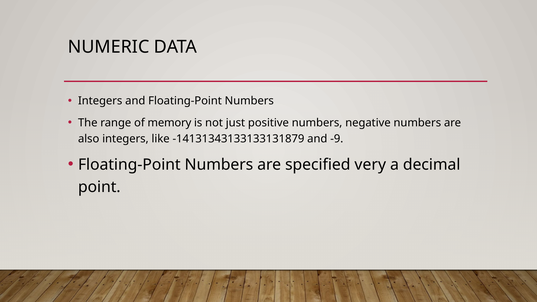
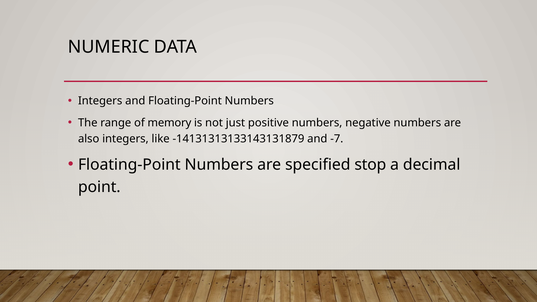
-14131343133133131879: -14131343133133131879 -> -14131313133143131879 (238, 139)
-9: -9 -> -7 (337, 139)
very: very -> stop (370, 165)
